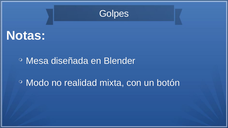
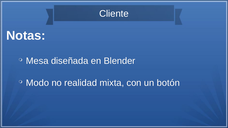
Golpes: Golpes -> Cliente (114, 14)
